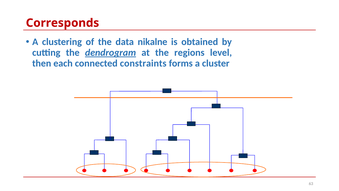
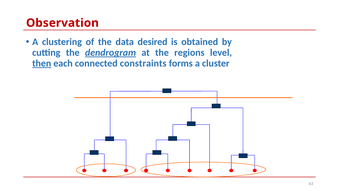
Corresponds: Corresponds -> Observation (62, 23)
nikalne: nikalne -> desired (153, 42)
then underline: none -> present (42, 63)
